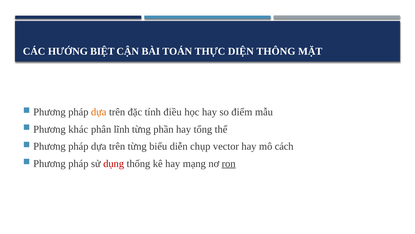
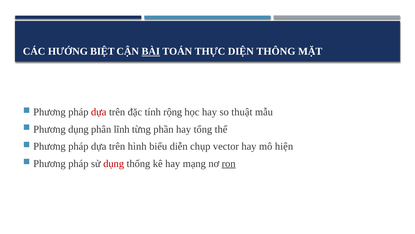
BÀI underline: none -> present (151, 51)
dựa colour: orange -> red (99, 112)
điều: điều -> rộng (173, 112)
điểm: điểm -> thuật (242, 112)
Phương khác: khác -> dụng (78, 129)
trên từng: từng -> hình (137, 146)
cách: cách -> hiện (284, 146)
